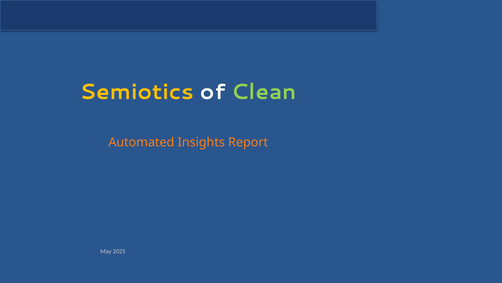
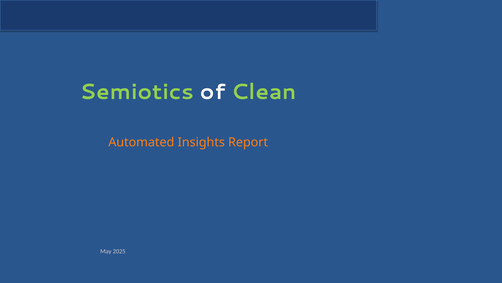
Semiotics colour: yellow -> light green (137, 92)
